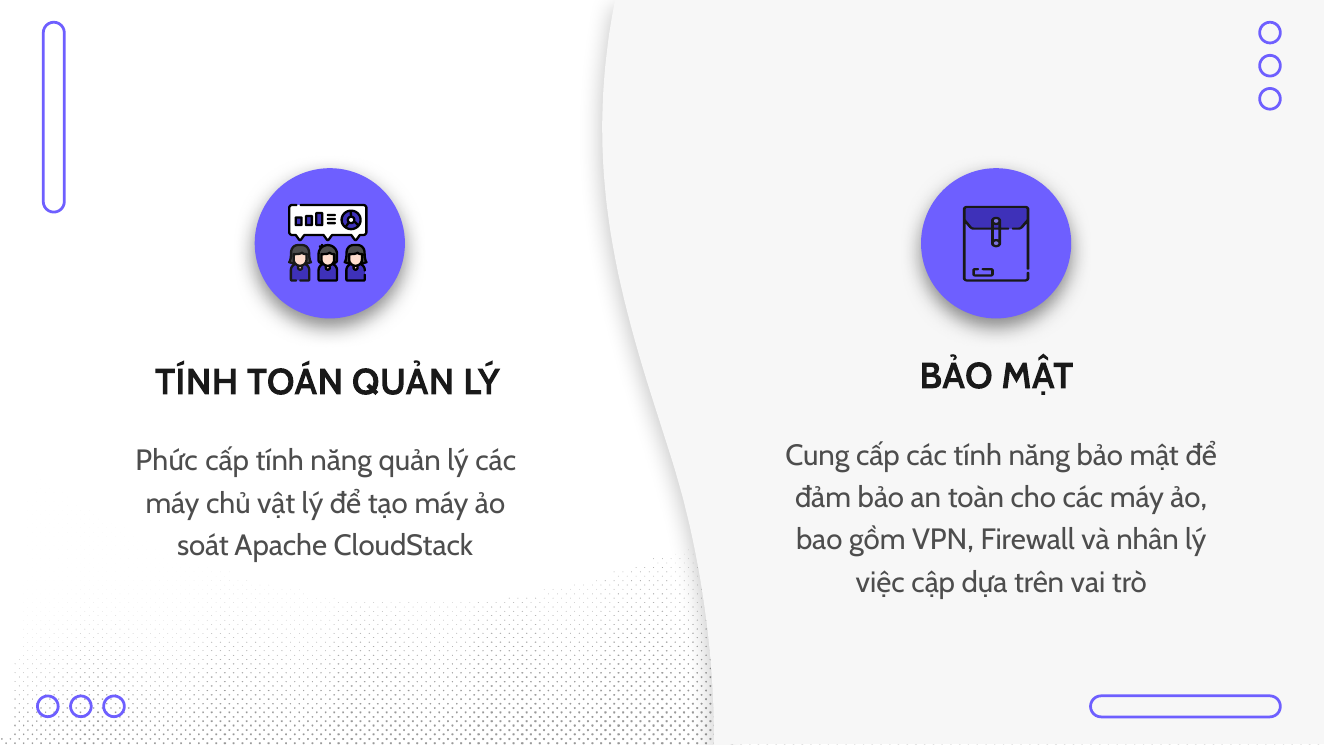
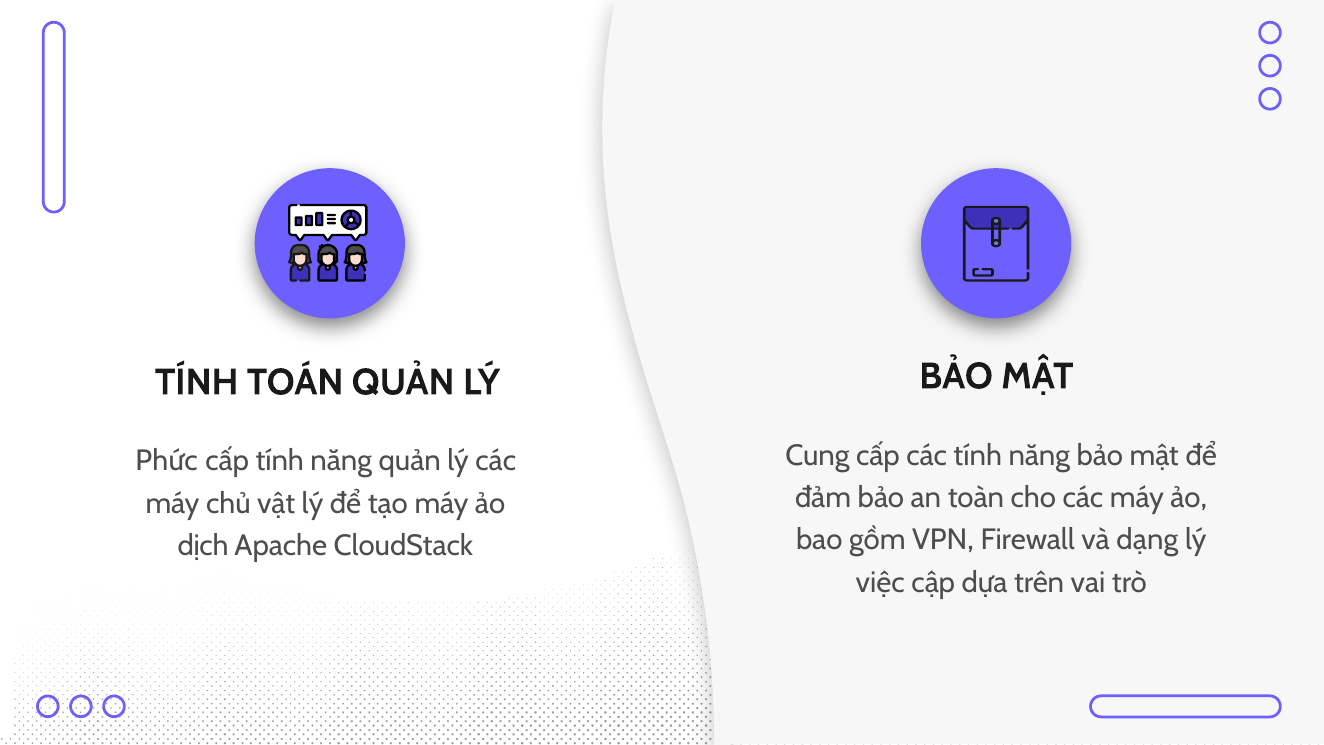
nhân: nhân -> dạng (1147, 540)
soát: soát -> dịch (203, 546)
